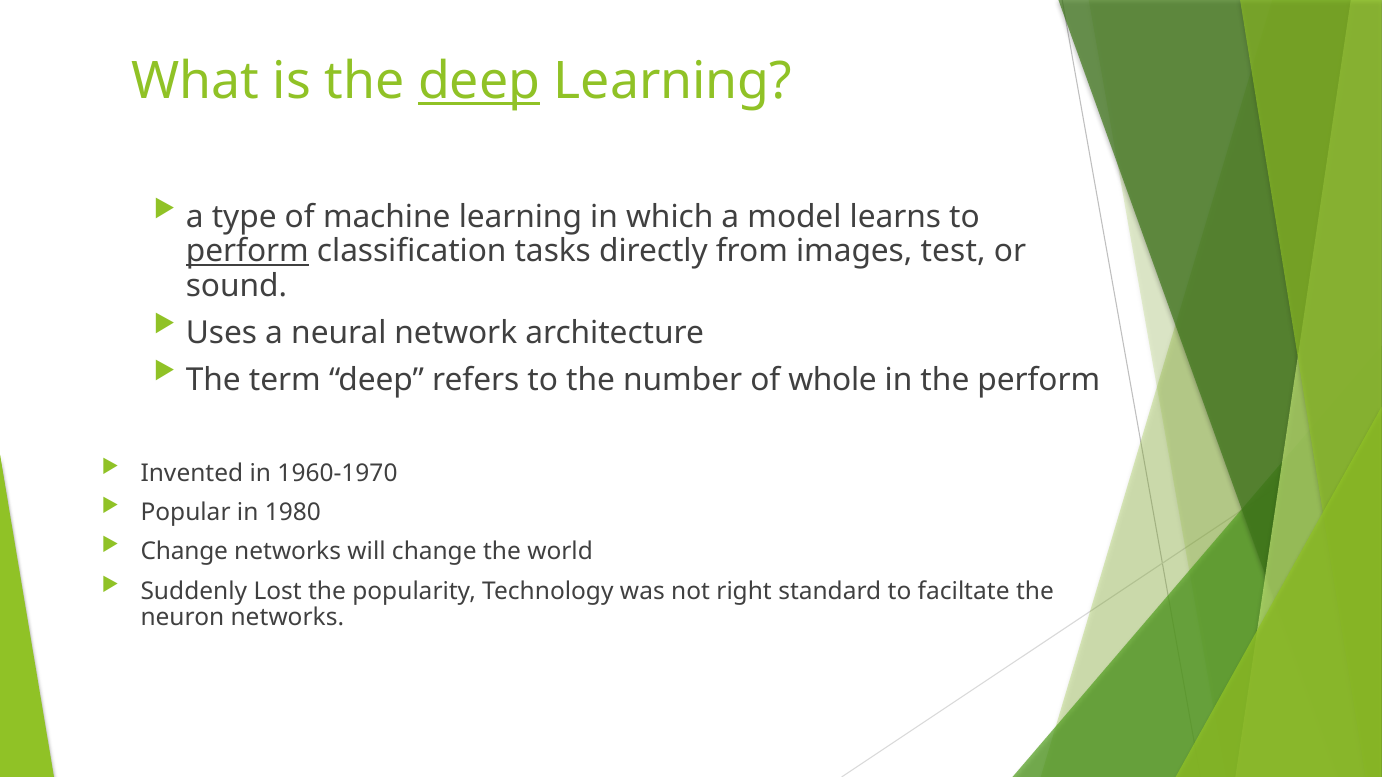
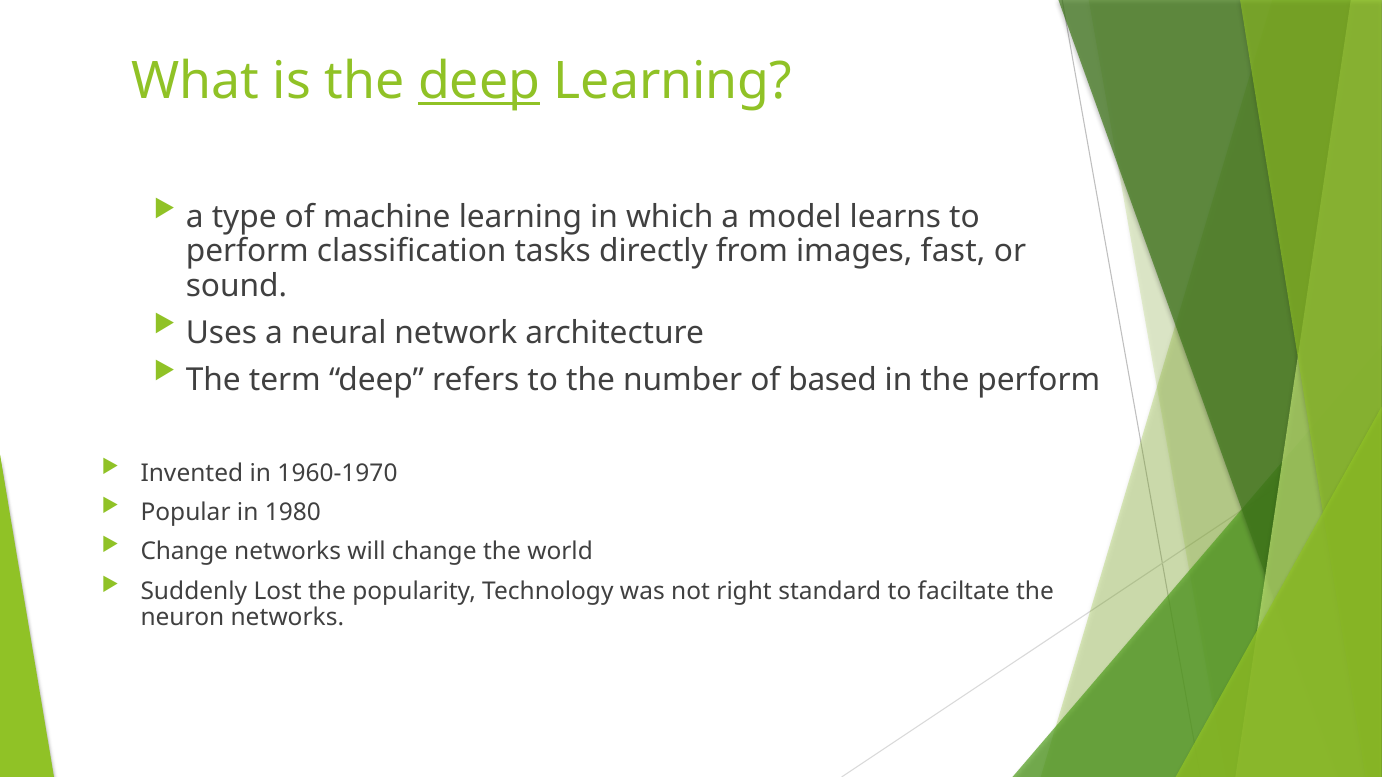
perform underline: present -> none (247, 252)
test: test -> fast (953, 252)
whole: whole -> based (833, 380)
